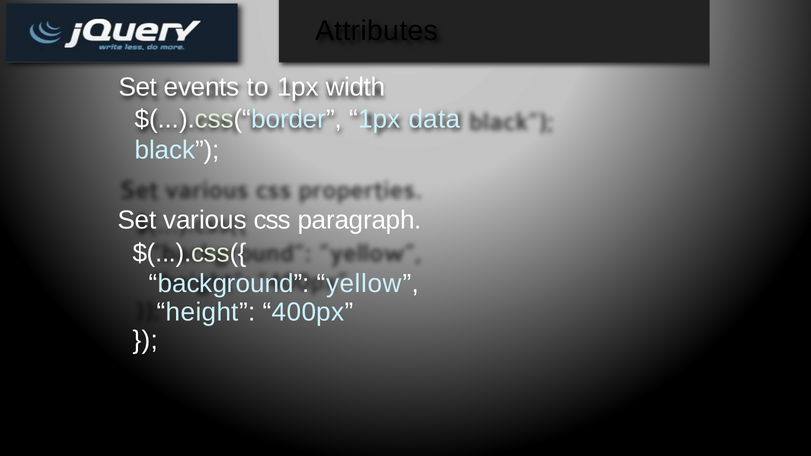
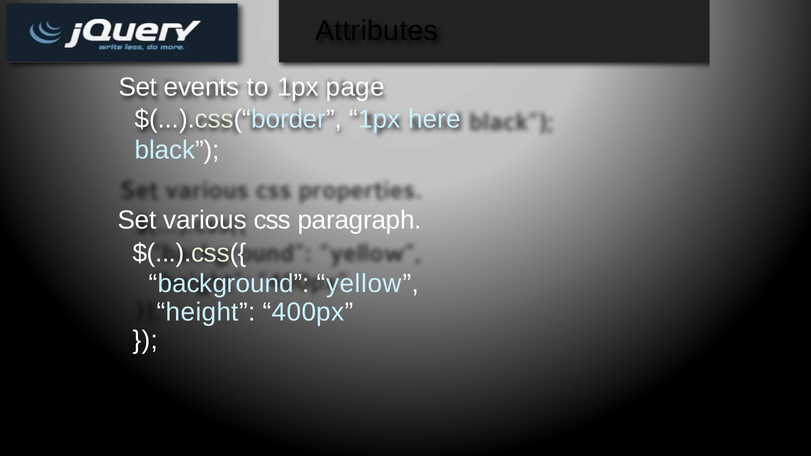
width: width -> page (355, 87)
data: data -> here (434, 119)
